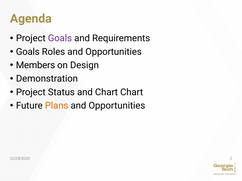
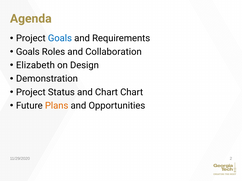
Goals colour: purple -> blue (60, 38)
Roles and Opportunities: Opportunities -> Collaboration (114, 52)
Members: Members -> Elizabeth (35, 65)
